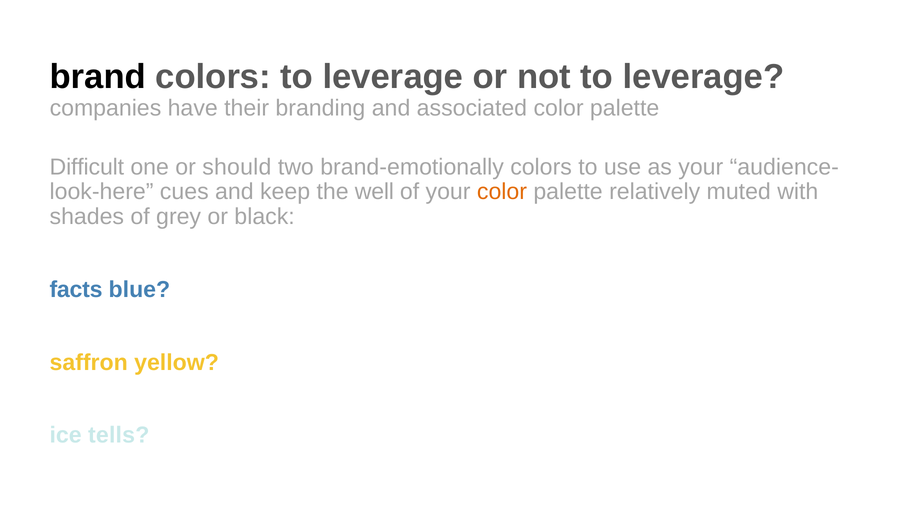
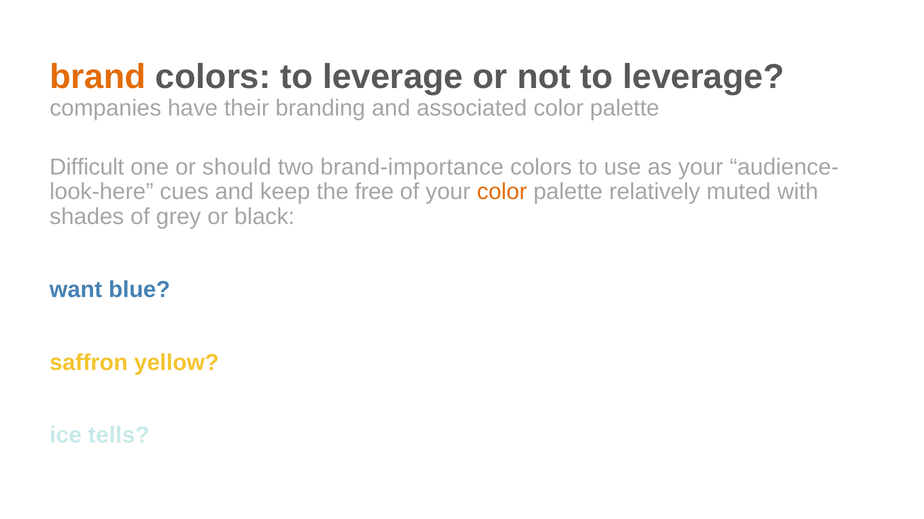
brand colour: black -> orange (98, 77)
brand-emotionally: brand-emotionally -> brand-importance (412, 167)
well: well -> free (374, 192)
facts: facts -> want (76, 290)
